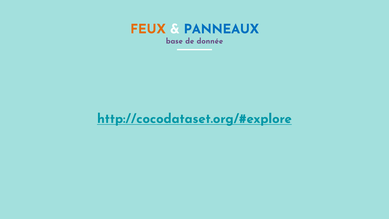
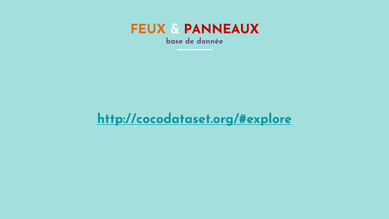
PANNEAUX colour: blue -> red (221, 29)
